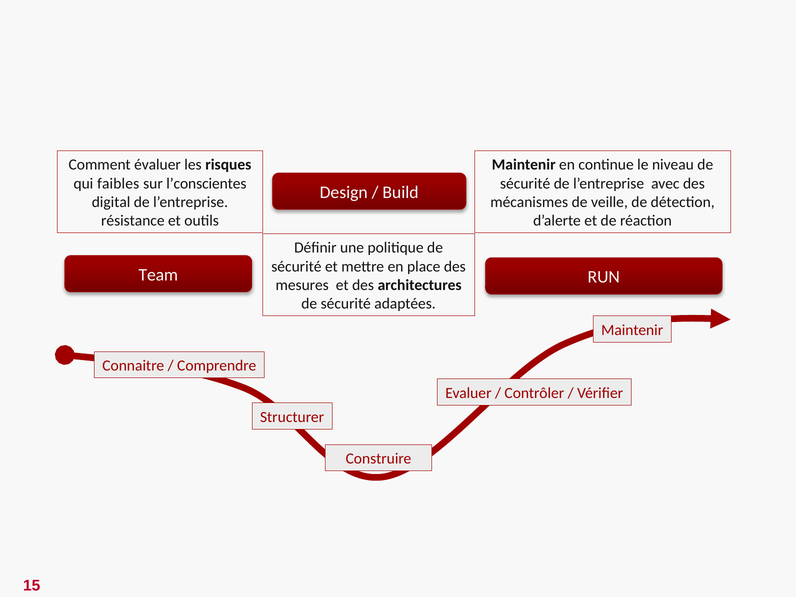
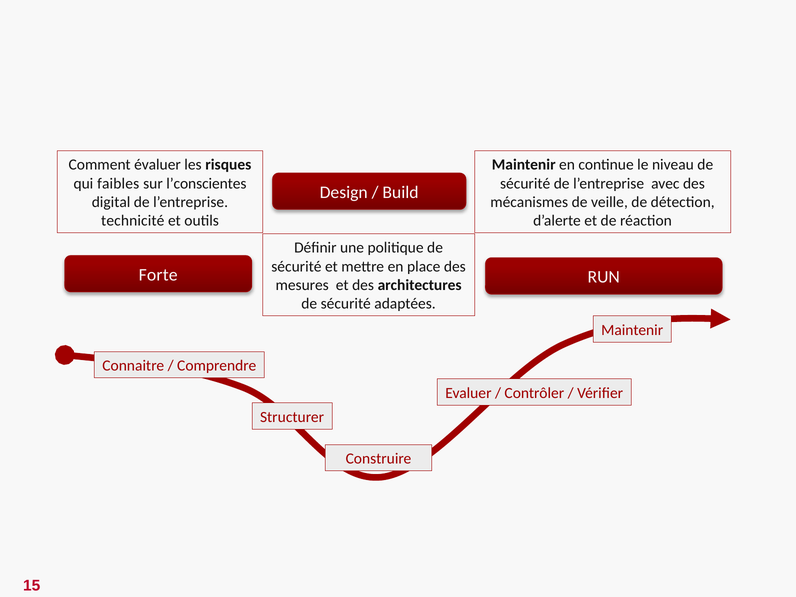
résistance: résistance -> technicité (133, 221)
Team: Team -> Forte (158, 275)
